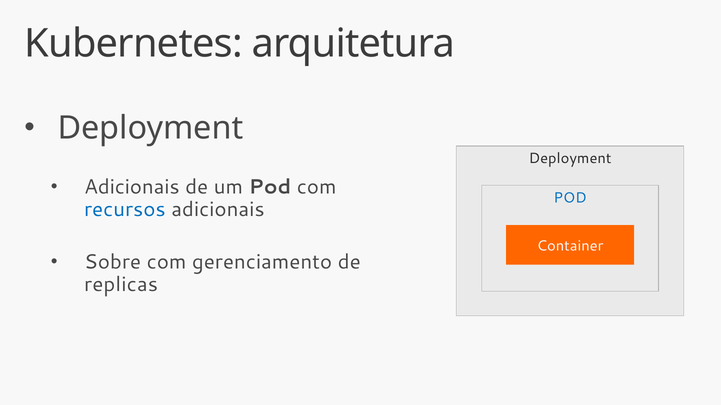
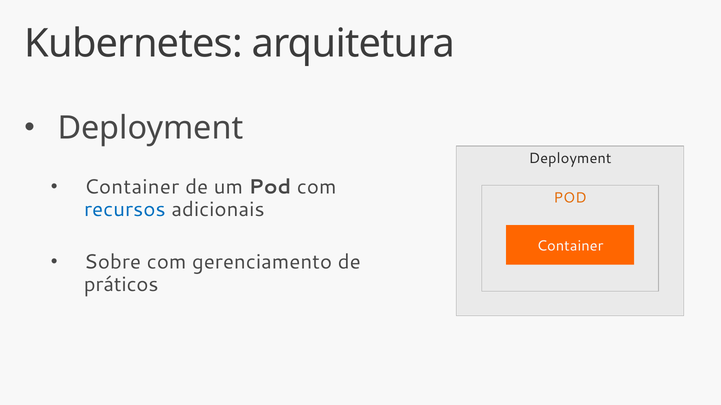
Adicionais: Adicionais -> Container (132, 187)
POD colour: blue -> orange (570, 198)
replicas: replicas -> práticos (121, 285)
